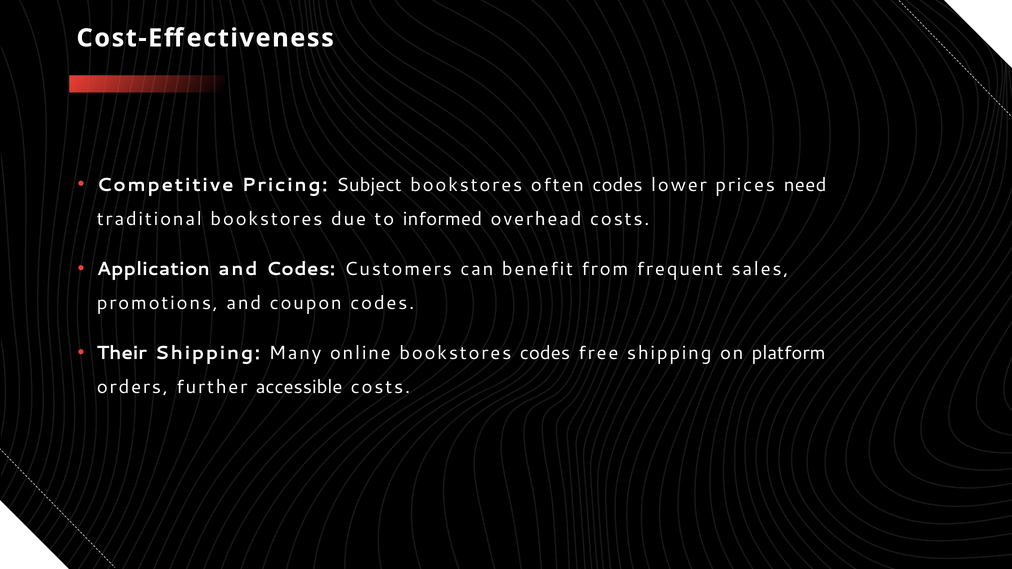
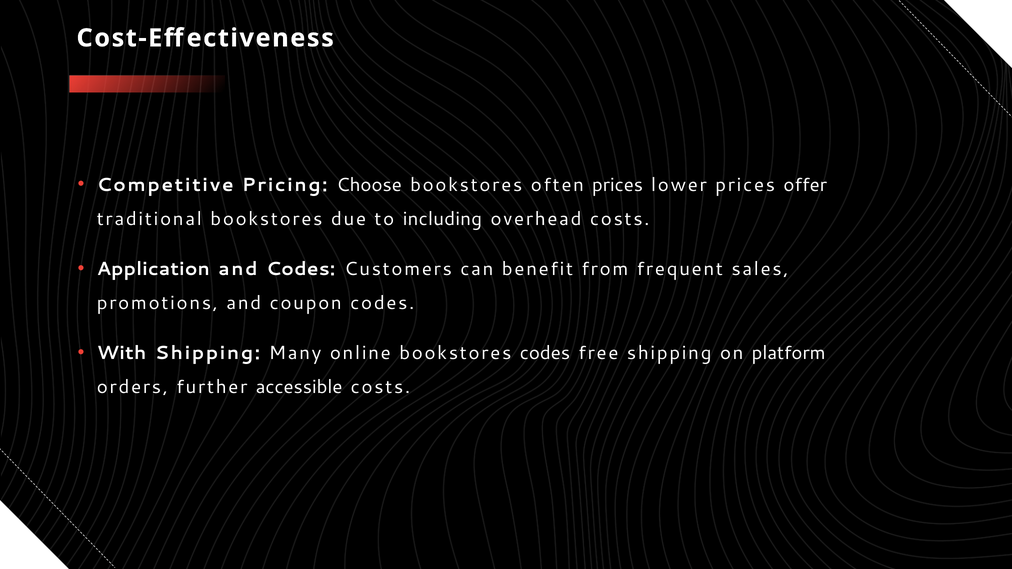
Subject: Subject -> Choose (369, 185)
often codes: codes -> prices (618, 185)
need: need -> offer (805, 185)
informed: informed -> including (442, 219)
Their: Their -> With (122, 353)
